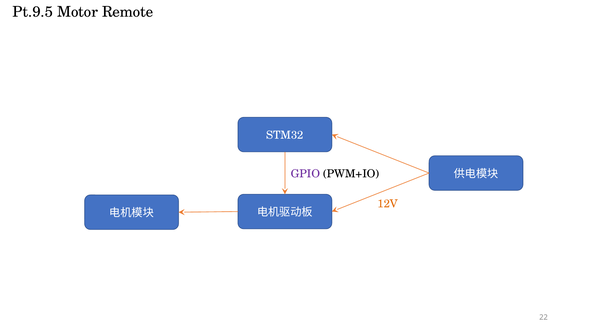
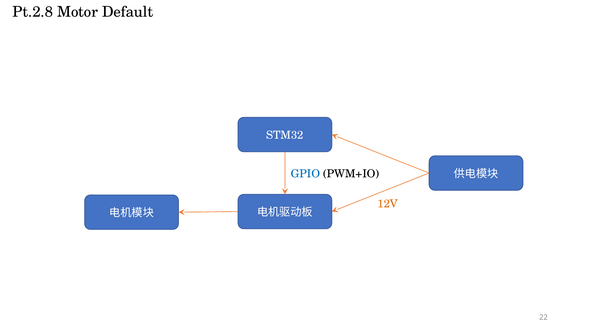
Pt.9.5: Pt.9.5 -> Pt.2.8 (33, 12)
Remote: Remote -> Default (128, 12)
GPIO colour: purple -> blue (305, 174)
